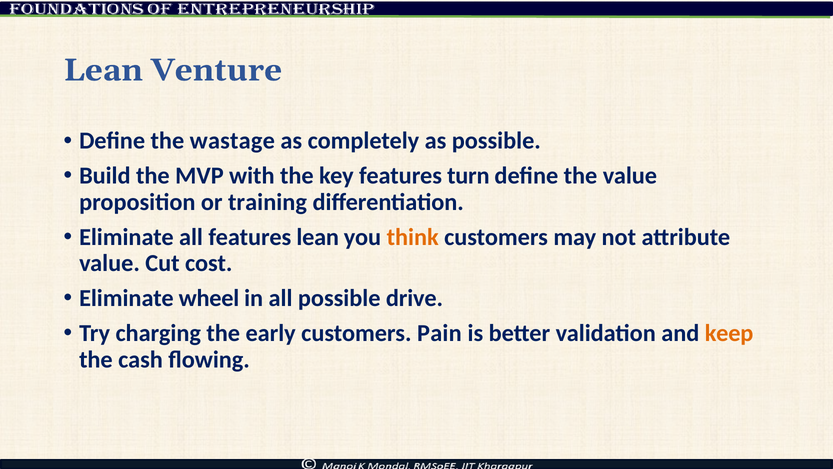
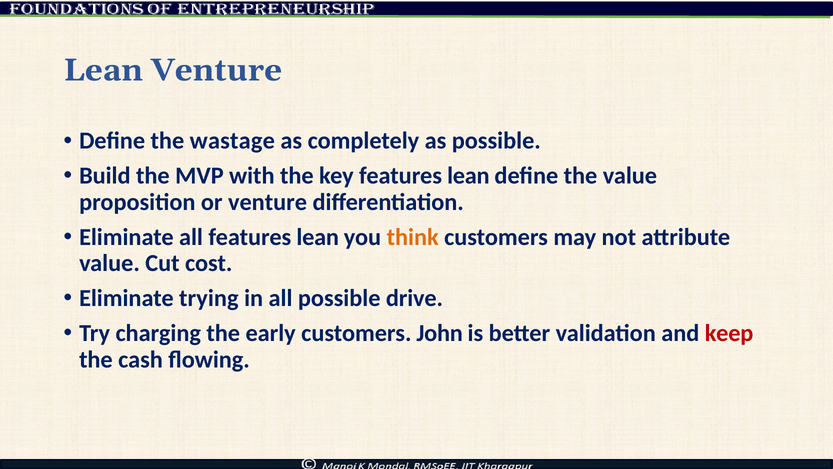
key features turn: turn -> lean (468, 176)
or training: training -> venture (268, 202)
wheel: wheel -> trying (209, 298)
Pain: Pain -> John (440, 333)
keep colour: orange -> red (729, 333)
